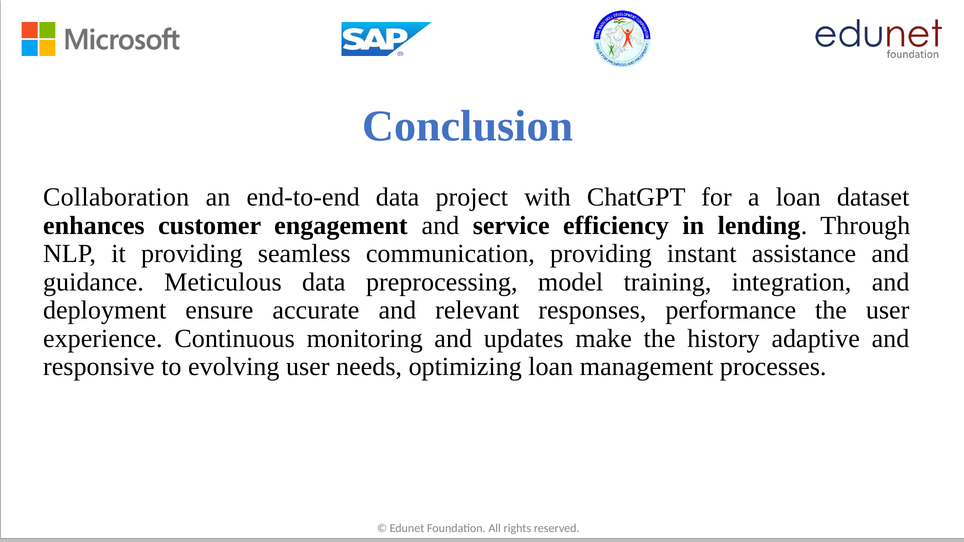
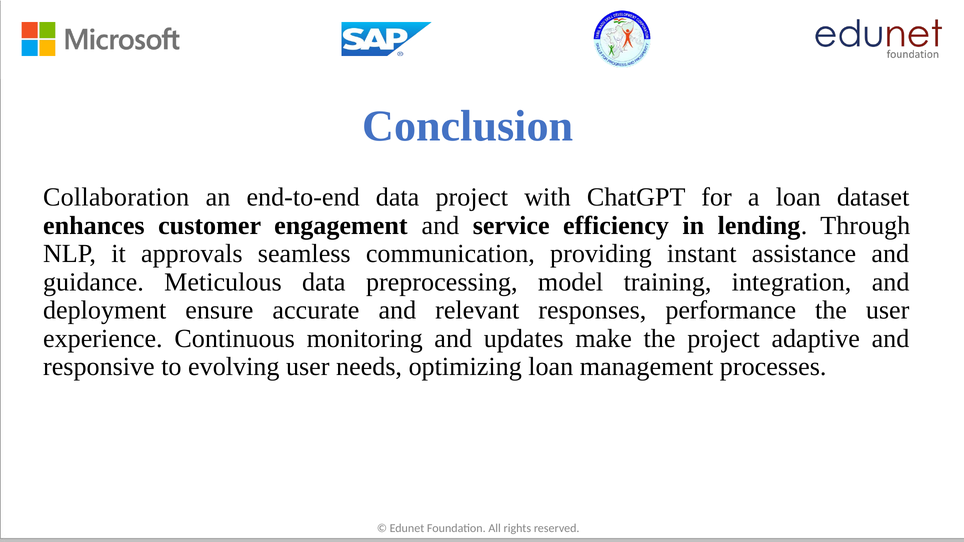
it providing: providing -> approvals (192, 254)
the history: history -> project (724, 339)
